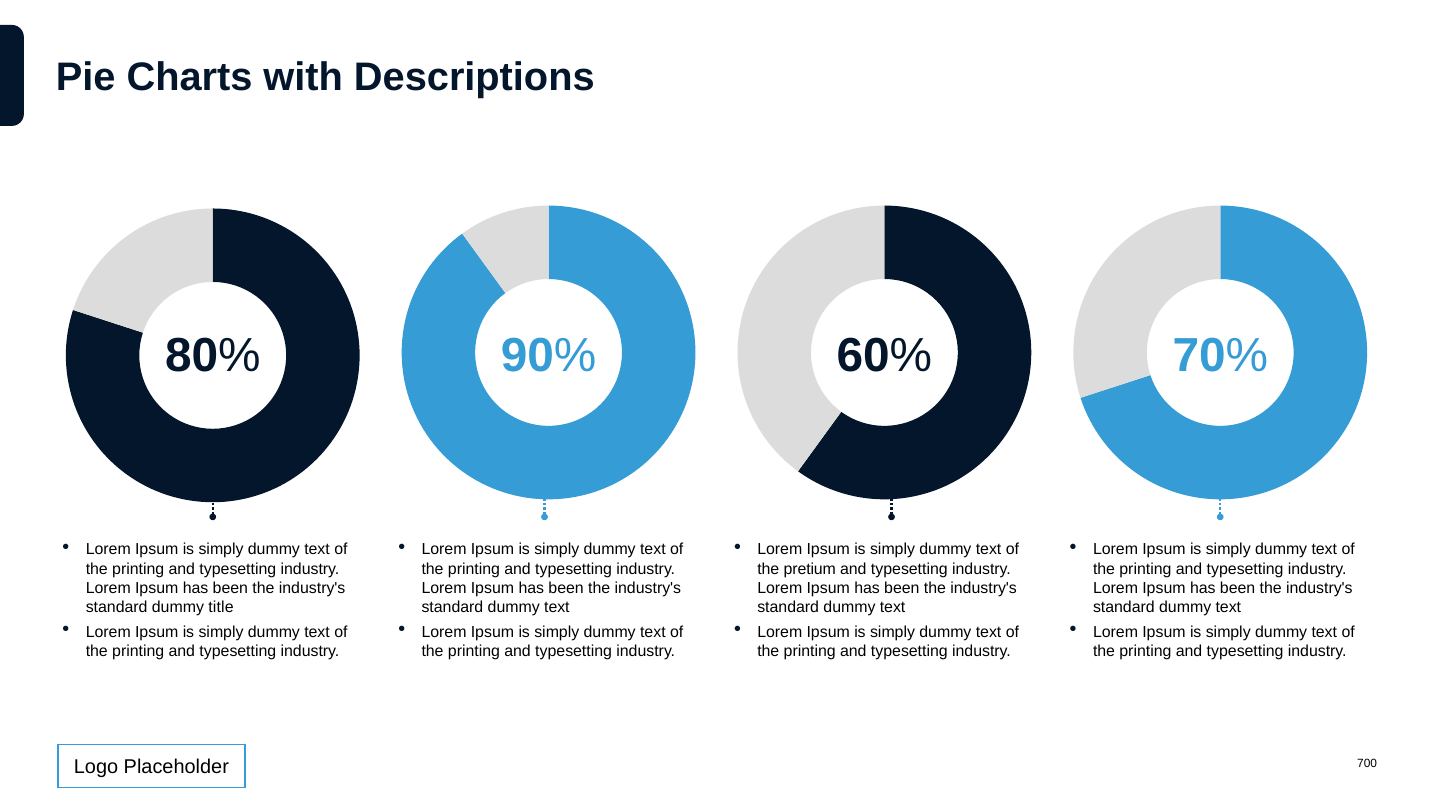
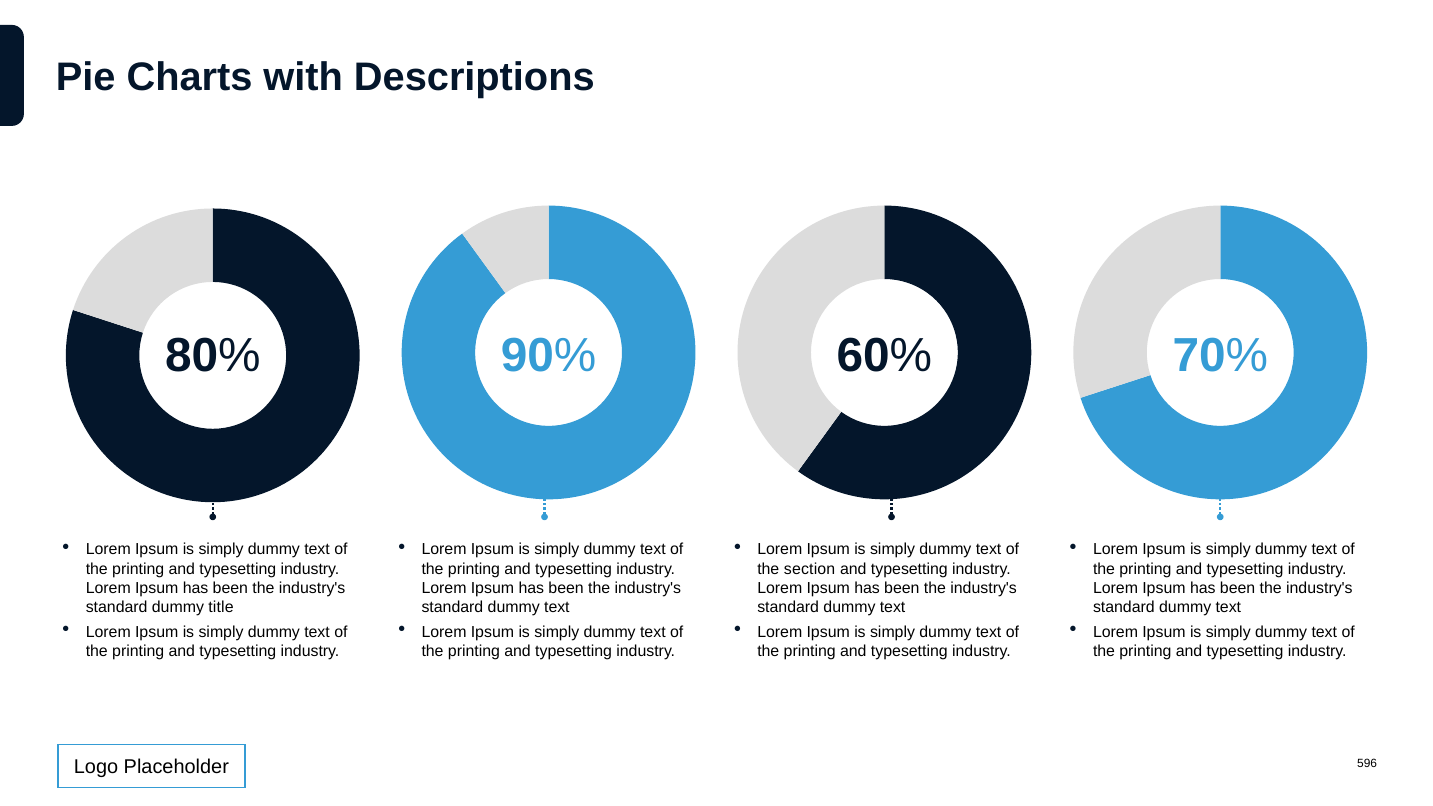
pretium: pretium -> section (810, 569)
700: 700 -> 596 (1367, 764)
